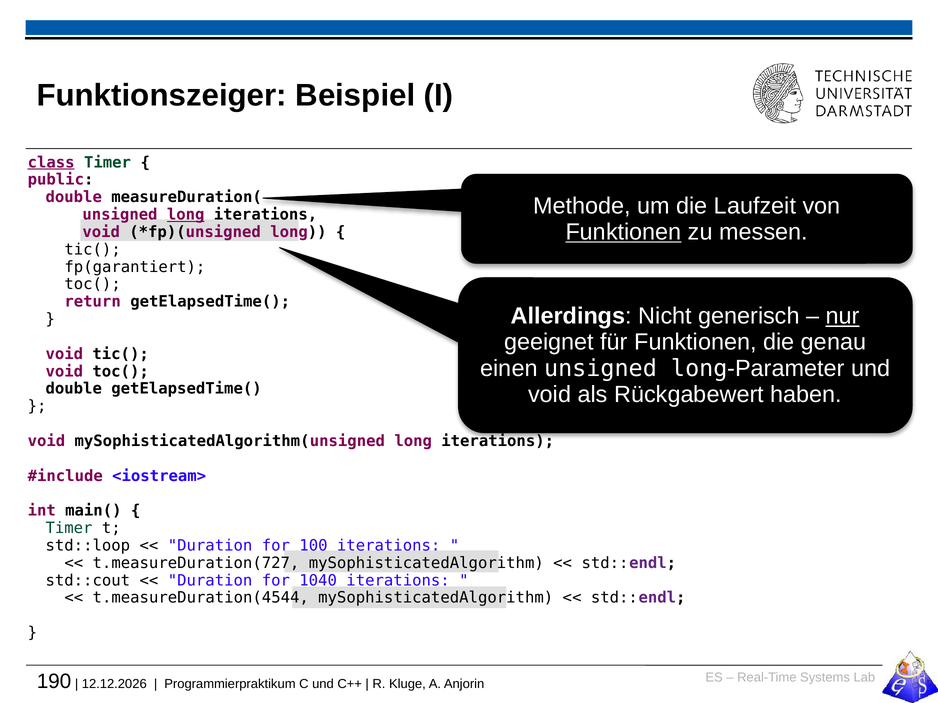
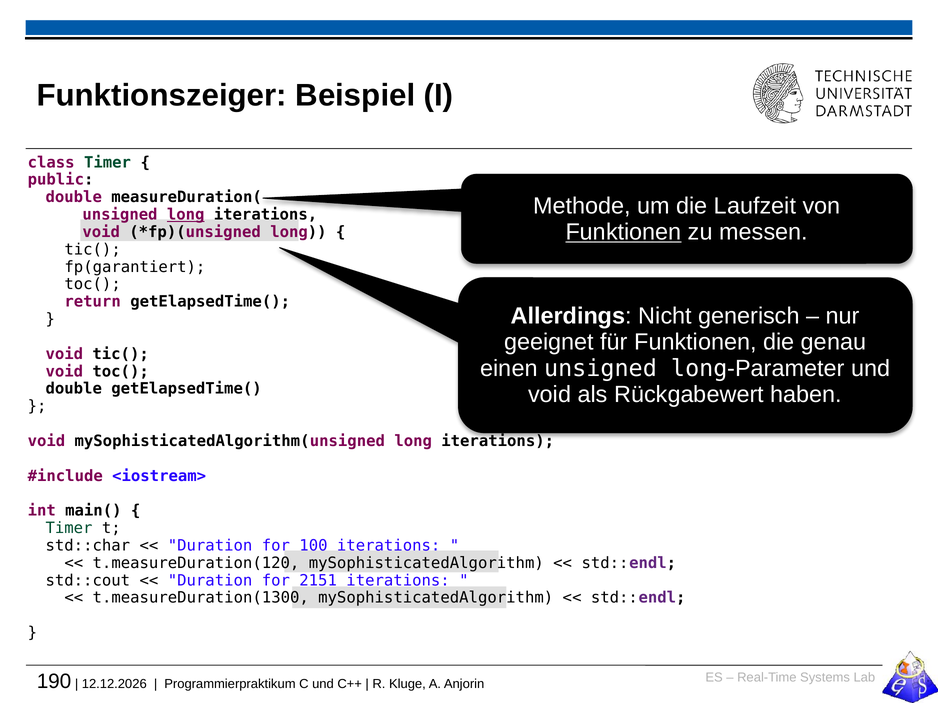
class underline: present -> none (51, 162)
nur underline: present -> none (843, 316)
std::loop: std::loop -> std::char (88, 546)
t.measureDuration(727: t.measureDuration(727 -> t.measureDuration(120 (196, 563)
1040: 1040 -> 2151 (318, 581)
t.measureDuration(4544: t.measureDuration(4544 -> t.measureDuration(1300 (201, 598)
